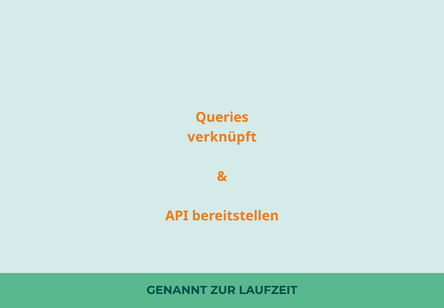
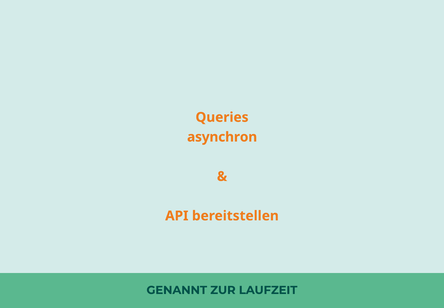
verknüpft: verknüpft -> asynchron (222, 137)
